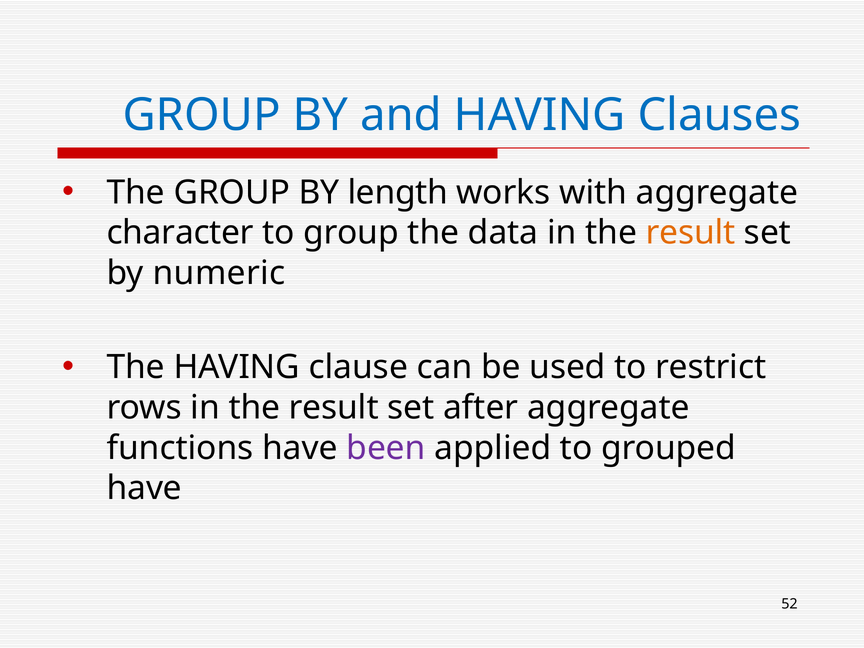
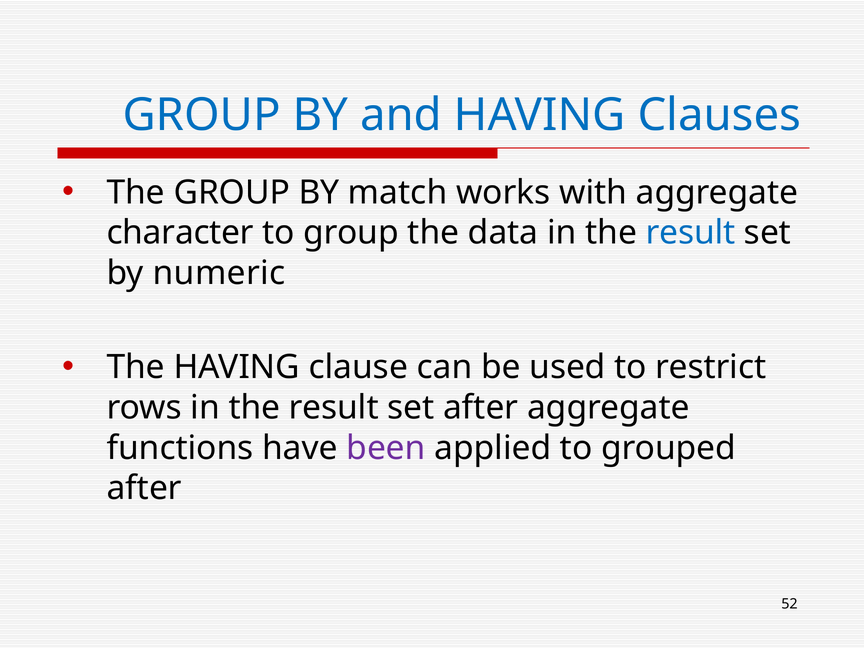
length: length -> match (398, 192)
result colour: orange -> blue (691, 233)
have: have -> after (144, 488)
